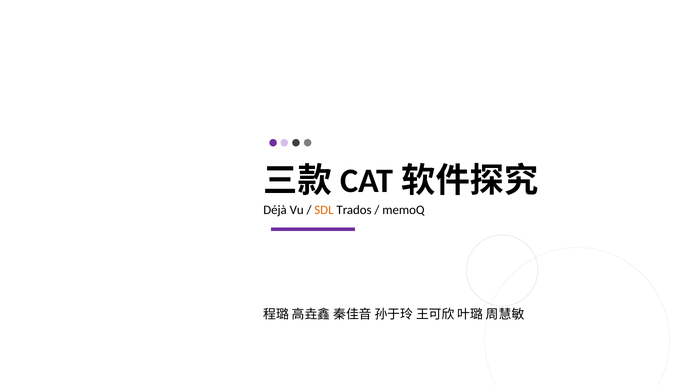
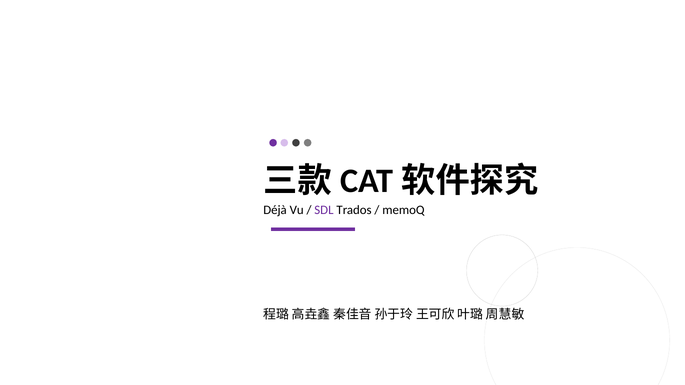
SDL colour: orange -> purple (324, 210)
